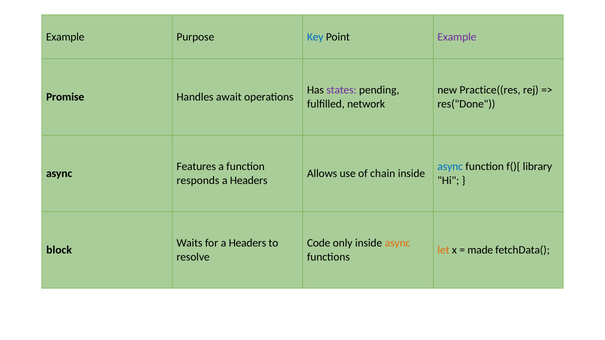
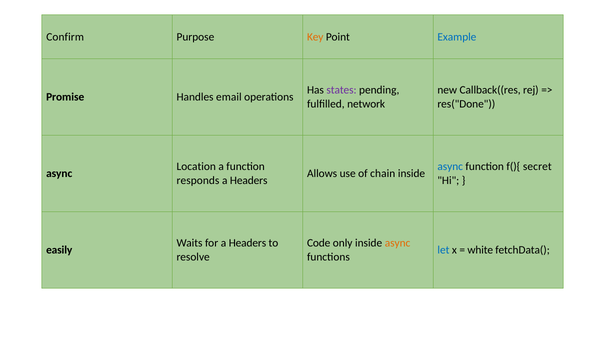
Example: Example -> Confirm (65, 37)
Key colour: blue -> orange (315, 37)
Example colour: purple -> blue (457, 37)
Practice((res: Practice((res -> Callback((res (490, 90)
await: await -> email (229, 97)
Features: Features -> Location (196, 167)
library: library -> secret (537, 167)
block: block -> easily (59, 250)
let colour: orange -> blue (443, 250)
made: made -> white (480, 250)
